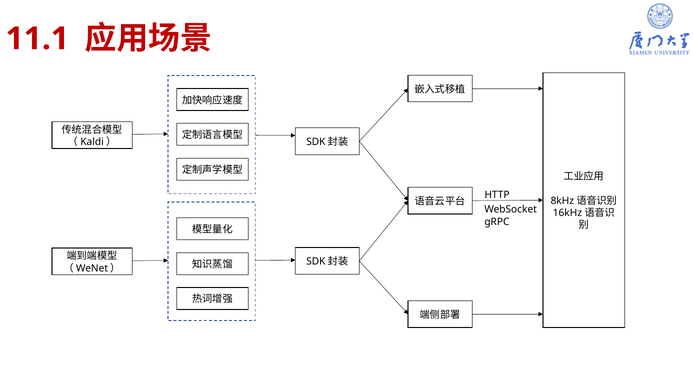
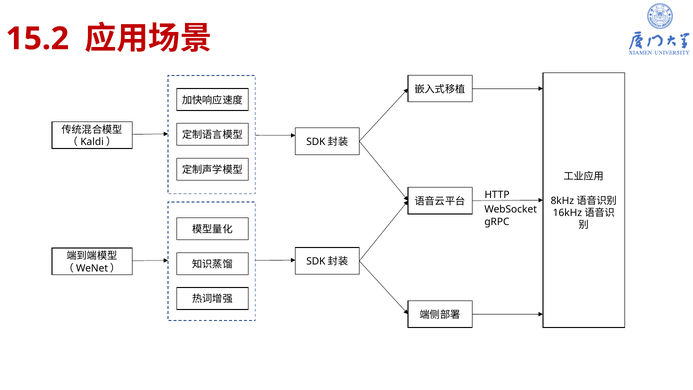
11.1: 11.1 -> 15.2 (37, 39)
